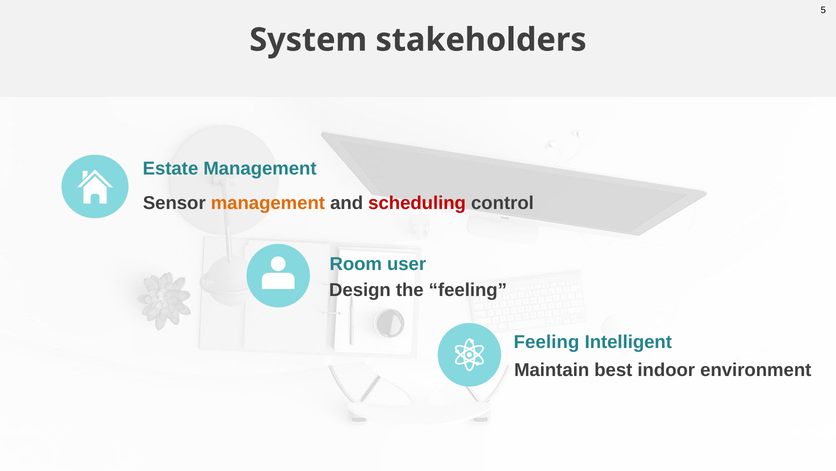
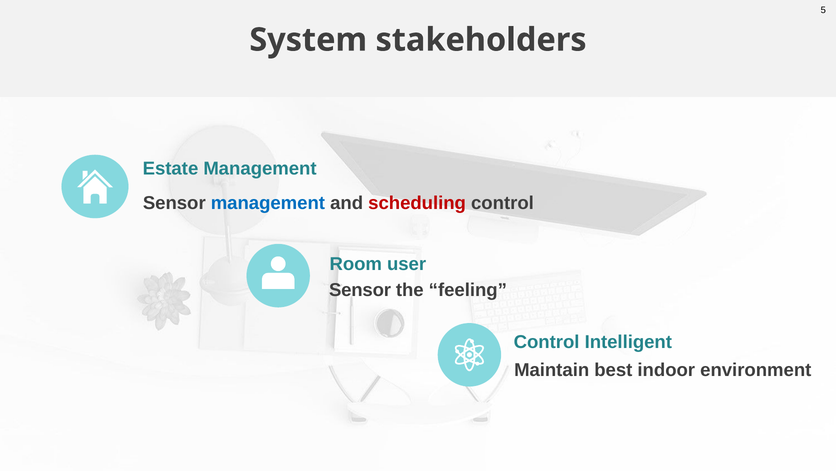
management colour: orange -> blue (268, 203)
Design: Design -> Sensor (360, 290)
Feeling: Feeling -> Control (547, 342)
